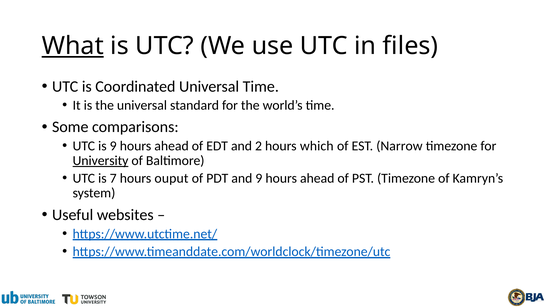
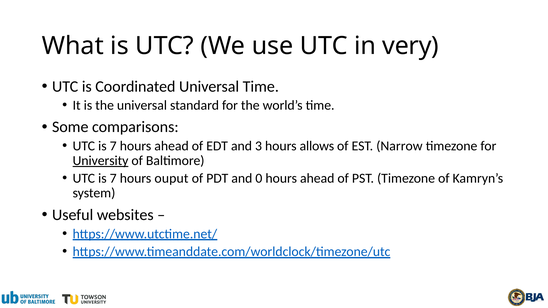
What underline: present -> none (73, 46)
files: files -> very (411, 46)
9: 9 -> 7 (113, 146)
2: 2 -> 3 (259, 146)
which: which -> allows (317, 146)
and 9: 9 -> 0 (259, 178)
